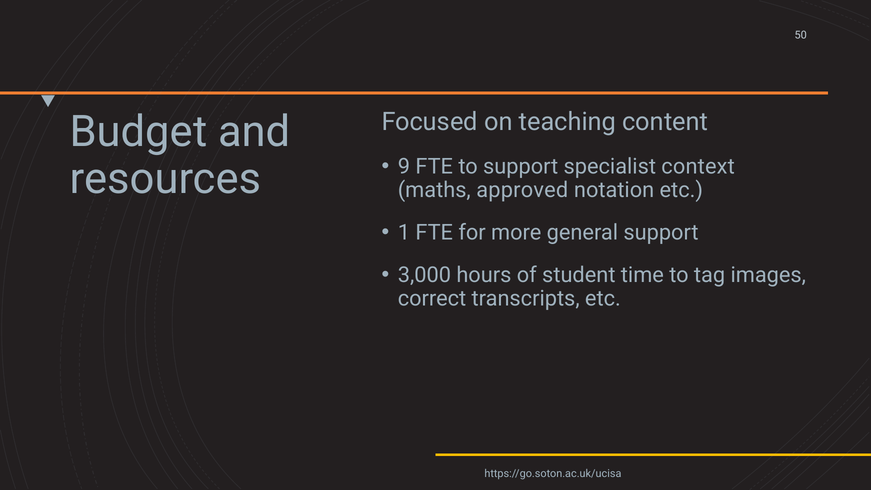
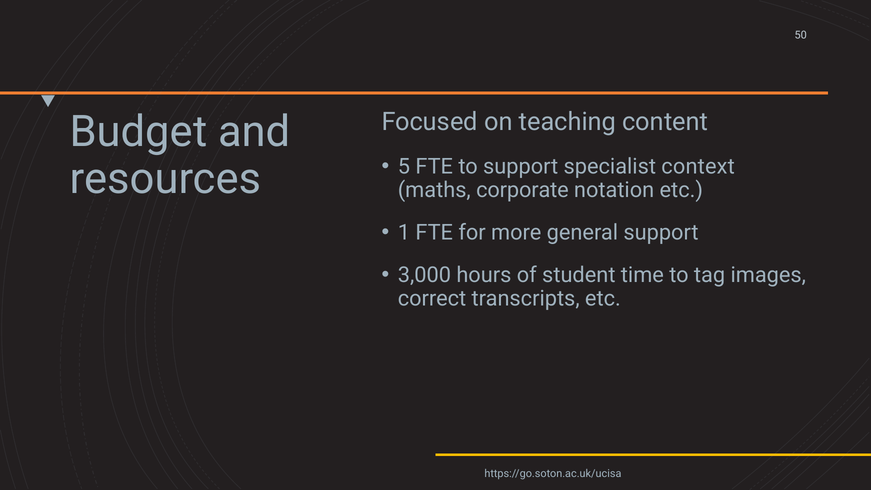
9: 9 -> 5 (404, 167)
approved: approved -> corporate (522, 190)
